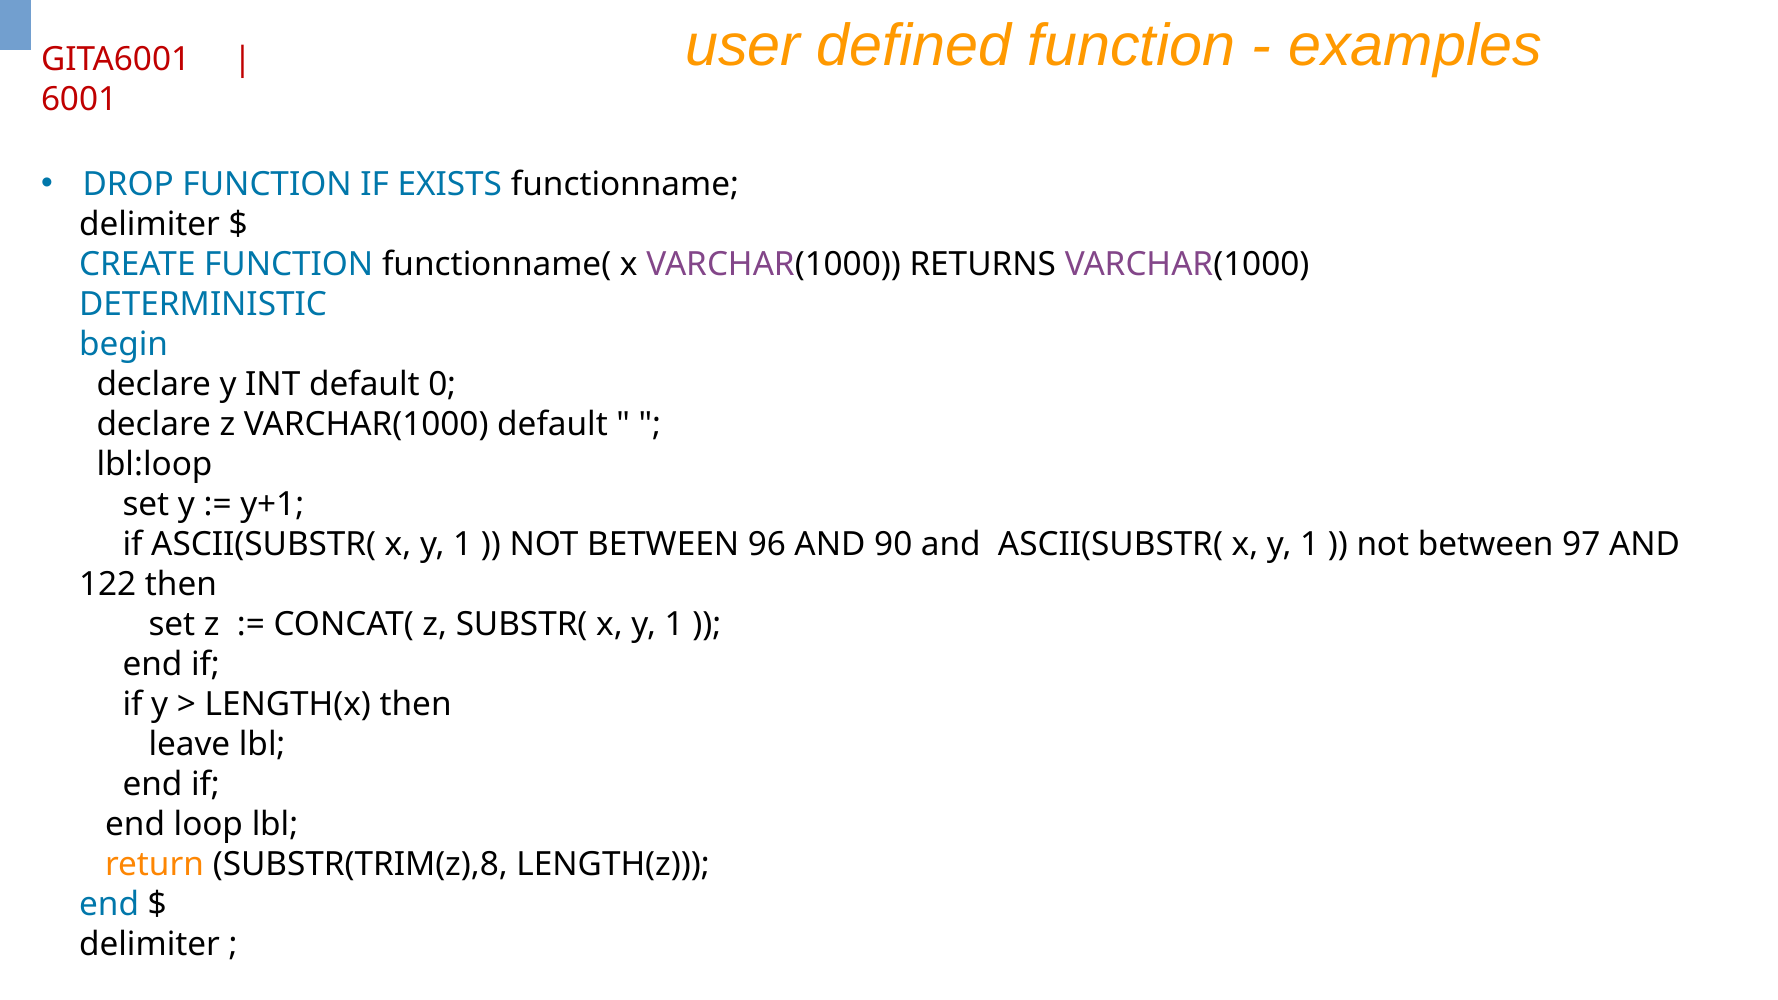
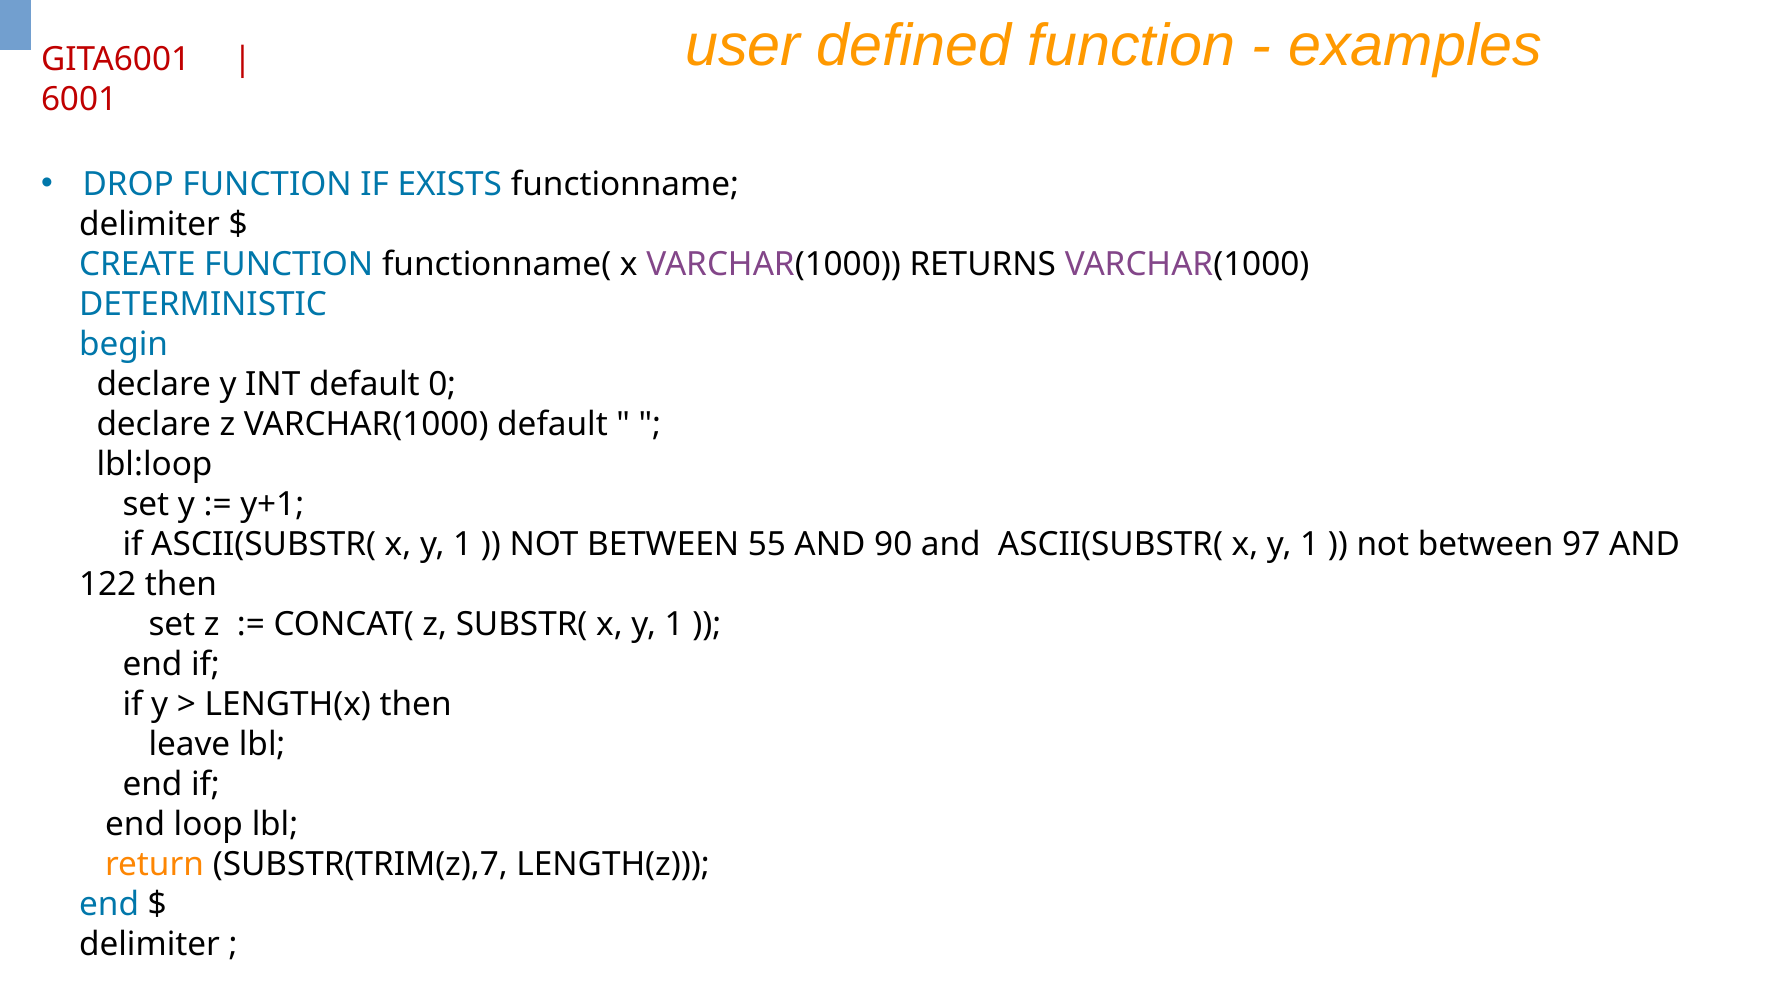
96: 96 -> 55 (767, 545)
SUBSTR(TRIM(z),8: SUBSTR(TRIM(z),8 -> SUBSTR(TRIM(z),7 (360, 865)
